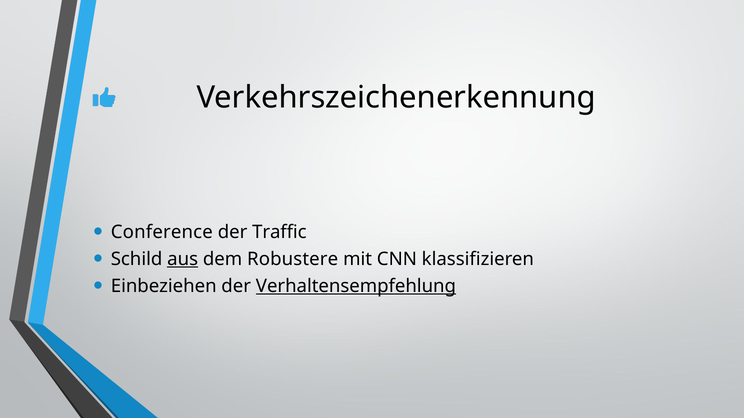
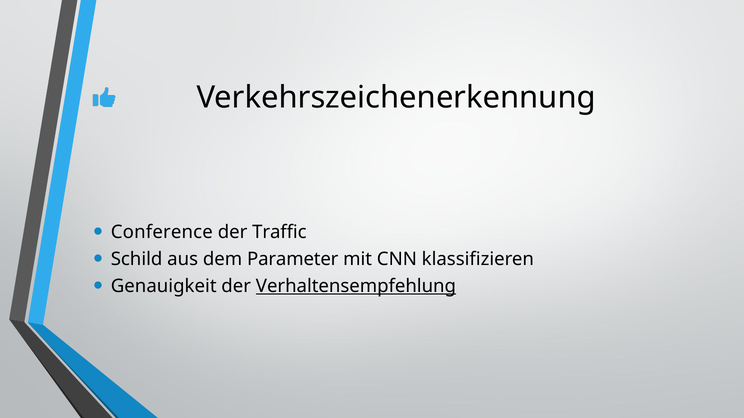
aus underline: present -> none (183, 259)
Robustere: Robustere -> Parameter (293, 259)
Einbeziehen: Einbeziehen -> Genauigkeit (164, 286)
